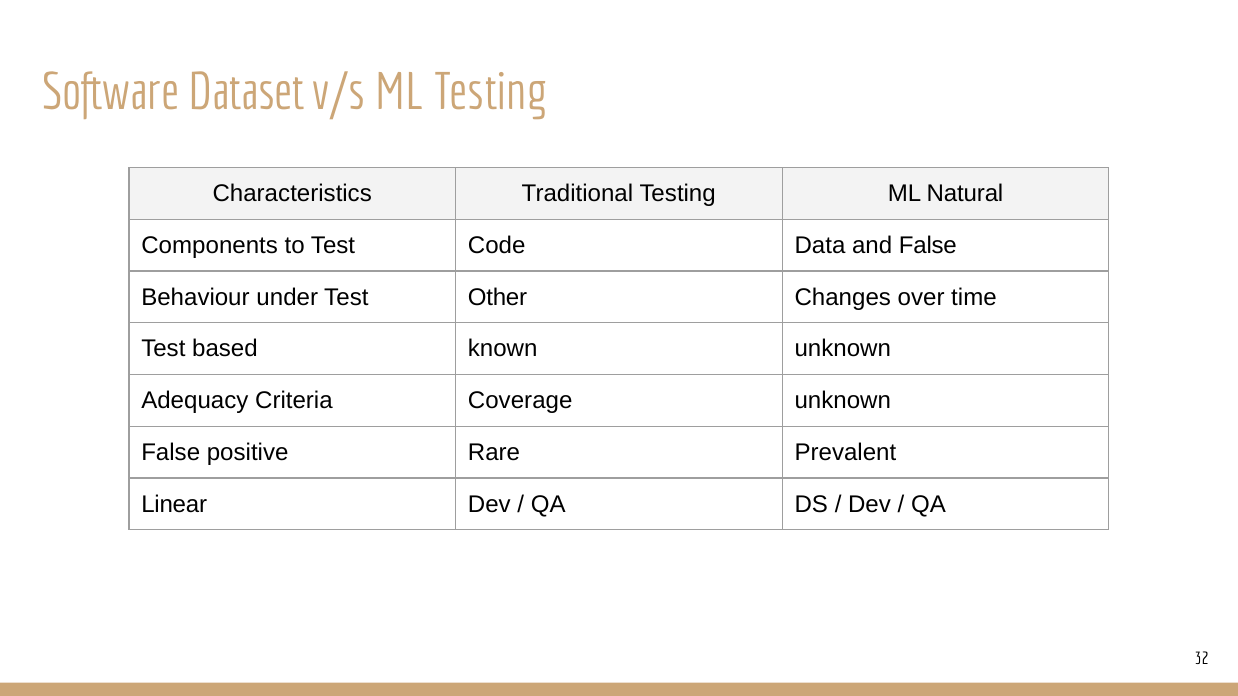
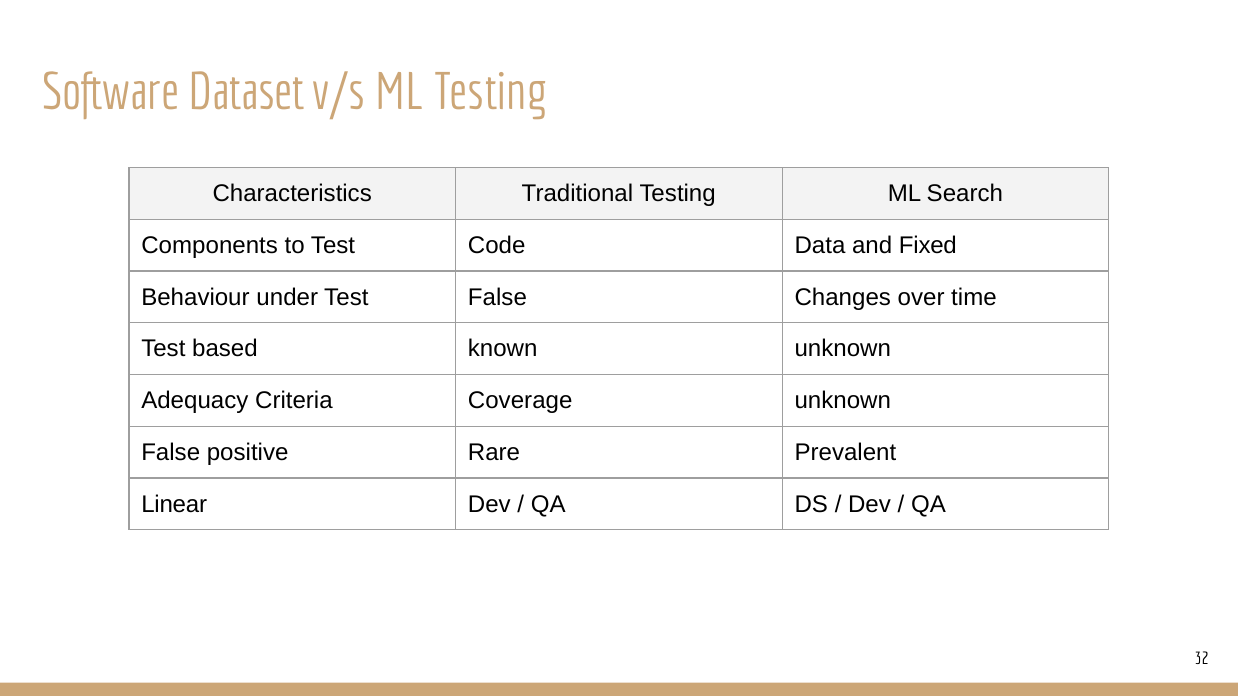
Natural: Natural -> Search (965, 194)
and False: False -> Fixed (928, 246)
Test Other: Other -> False (497, 297)
